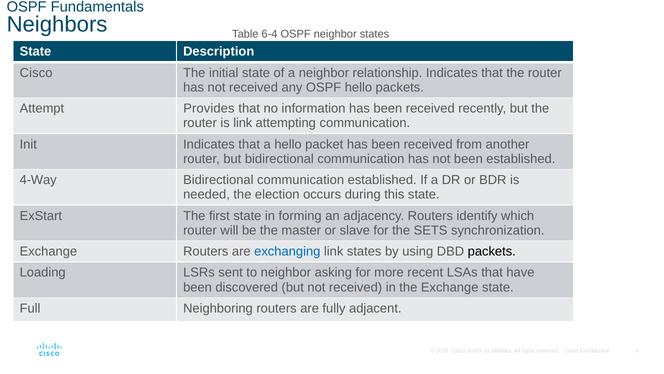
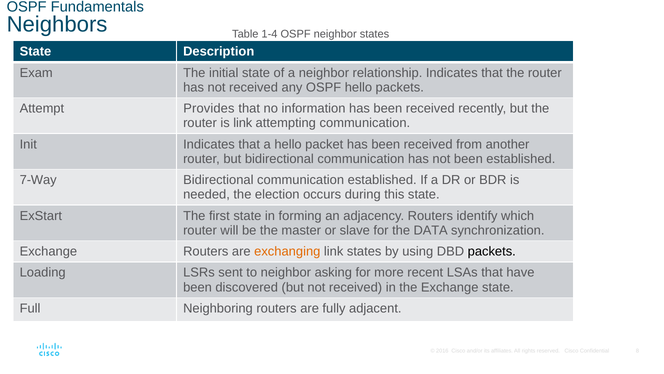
6-4: 6-4 -> 1-4 (269, 34)
Cisco: Cisco -> Exam (36, 73)
4-Way: 4-Way -> 7-Way (38, 180)
SETS: SETS -> DATA (431, 230)
exchanging colour: blue -> orange (287, 251)
